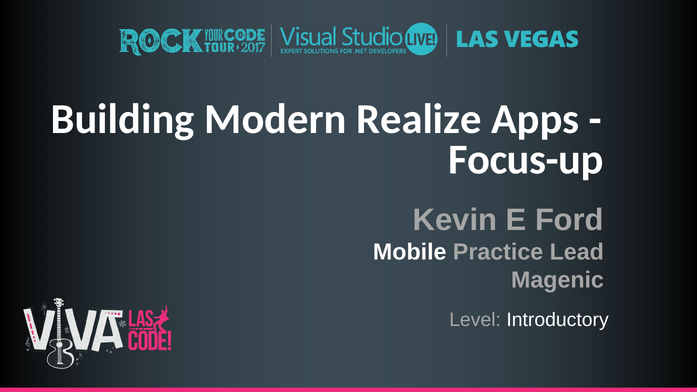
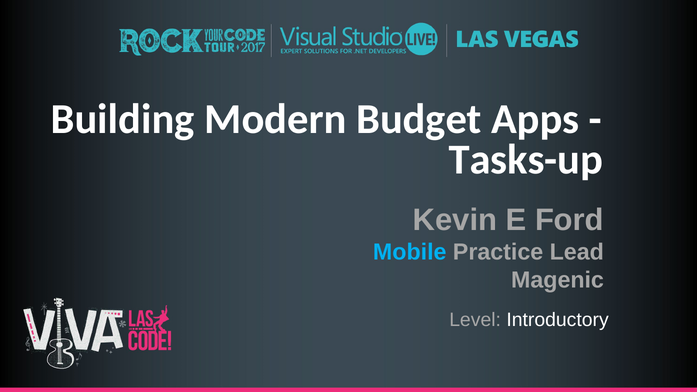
Realize: Realize -> Budget (419, 119)
Focus-up: Focus-up -> Tasks-up (526, 160)
Mobile colour: white -> light blue (410, 252)
